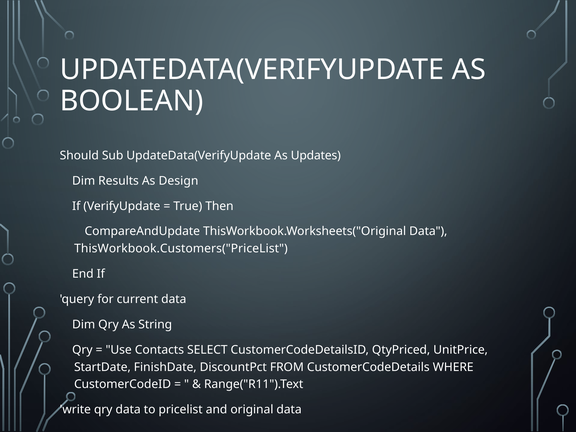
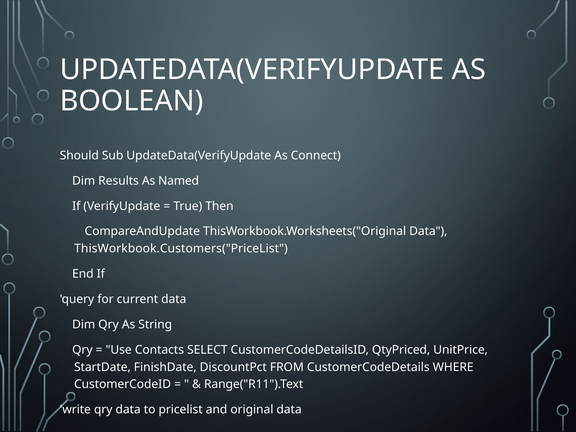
Updates: Updates -> Connect (316, 156)
Design: Design -> Named (179, 181)
